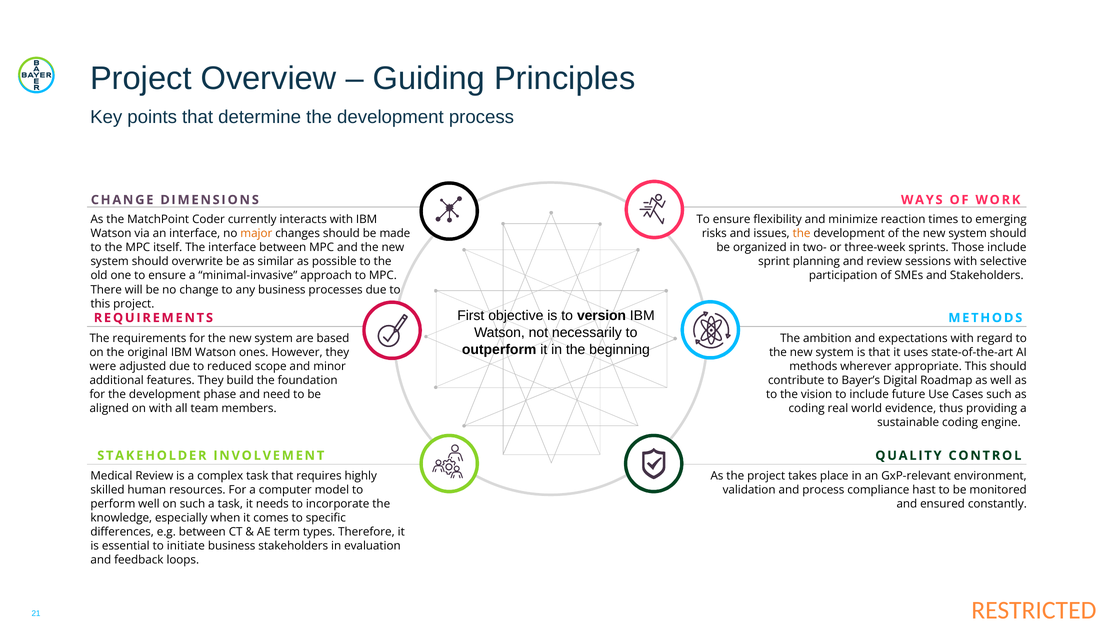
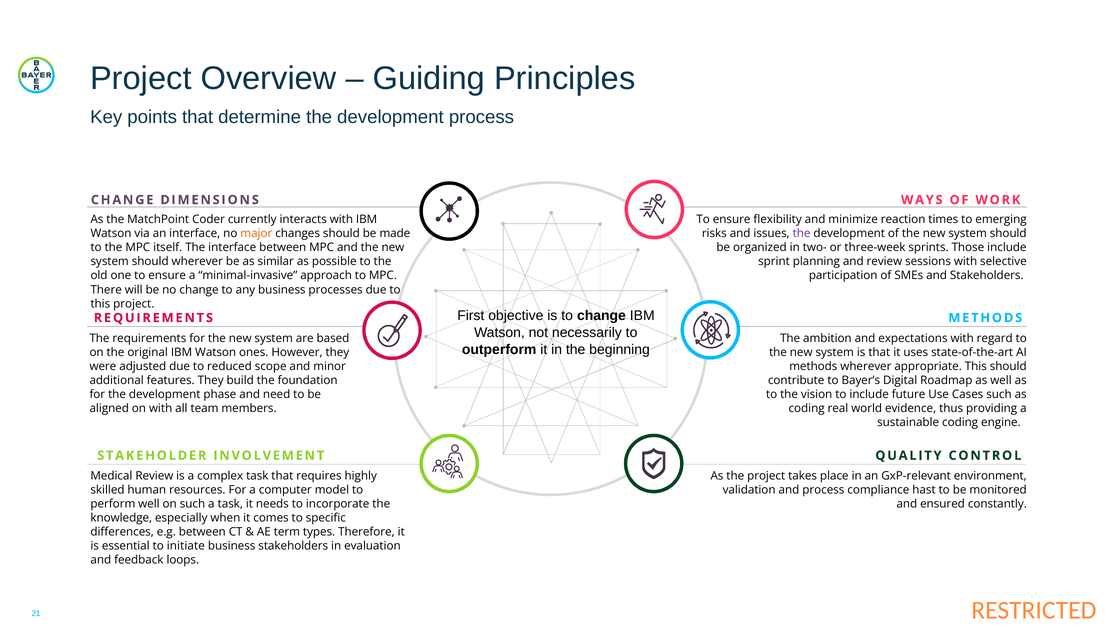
the colour: orange -> purple (802, 234)
should overwrite: overwrite -> wherever (197, 262)
to version: version -> change (601, 316)
